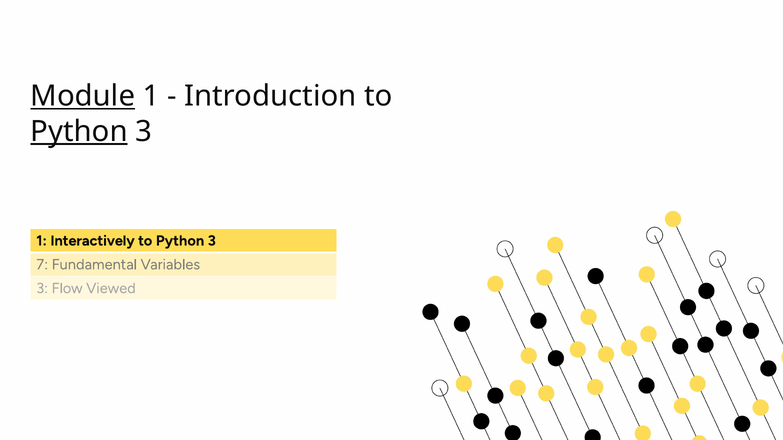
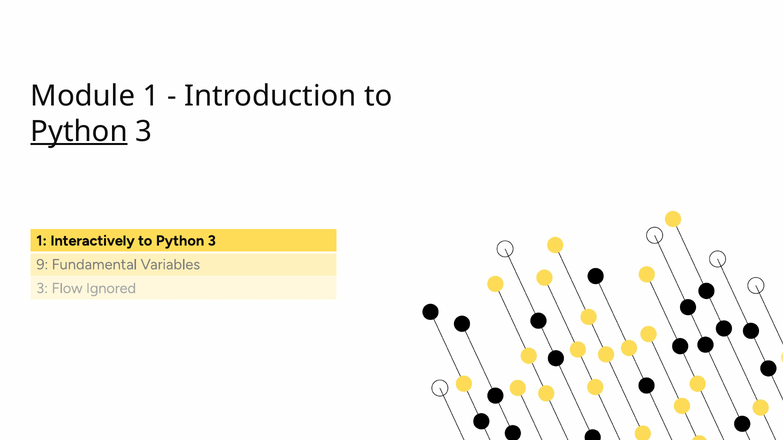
Module underline: present -> none (83, 96)
7: 7 -> 9 (42, 265)
Viewed: Viewed -> Ignored (111, 289)
